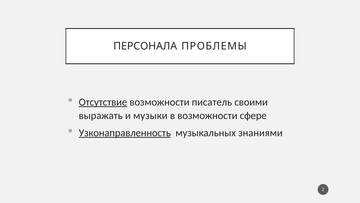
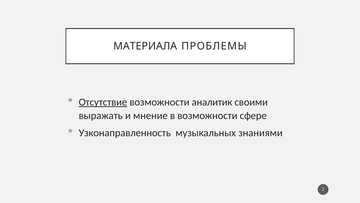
ПЕРСОНАЛА: ПЕРСОНАЛА -> МАТЕРИАЛА (145, 46)
писатель: писатель -> аналитик (212, 102)
музыки: музыки -> мнение (150, 115)
Узконаправленность underline: present -> none (125, 133)
